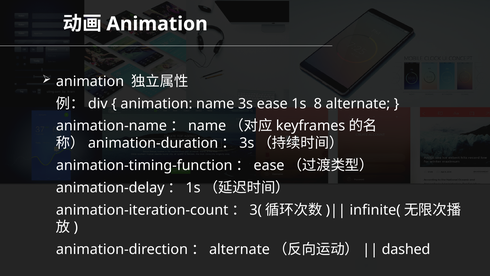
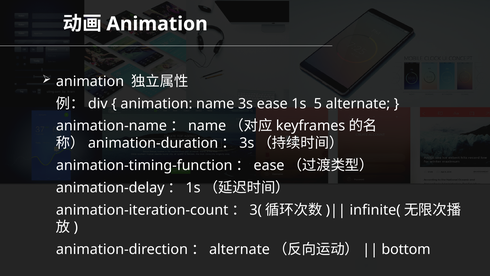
8: 8 -> 5 (318, 103)
dashed: dashed -> bottom (406, 249)
